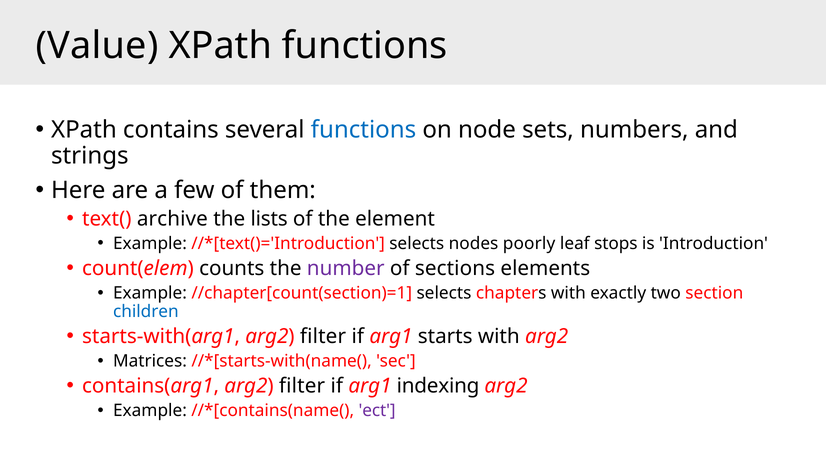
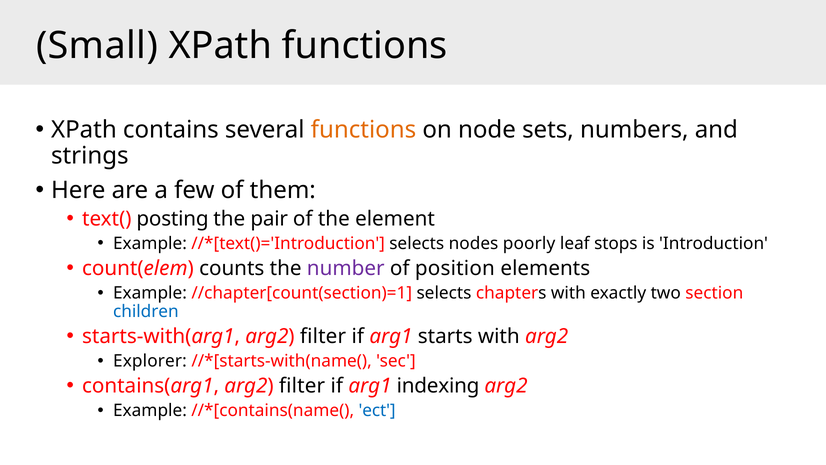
Value: Value -> Small (97, 46)
functions colour: blue -> orange (363, 130)
archive: archive -> posting (173, 219)
lists: lists -> pair (269, 219)
sections: sections -> position (455, 268)
Matrices: Matrices -> Explorer (150, 361)
ect colour: purple -> blue (377, 410)
